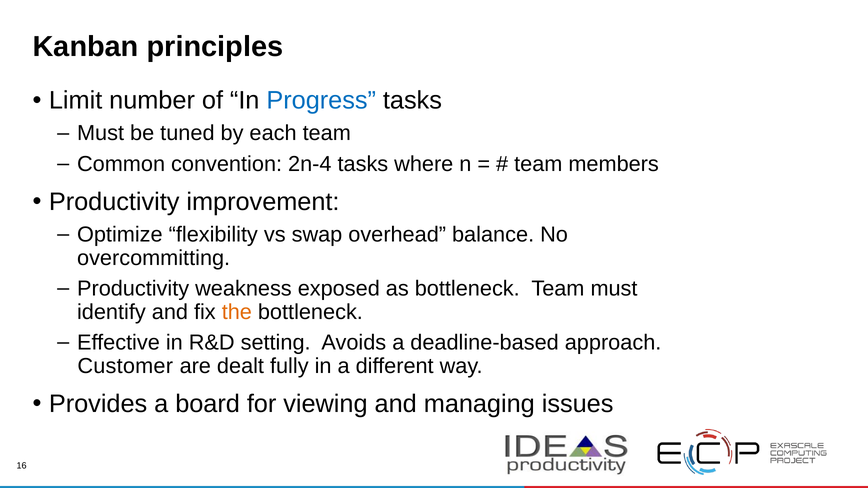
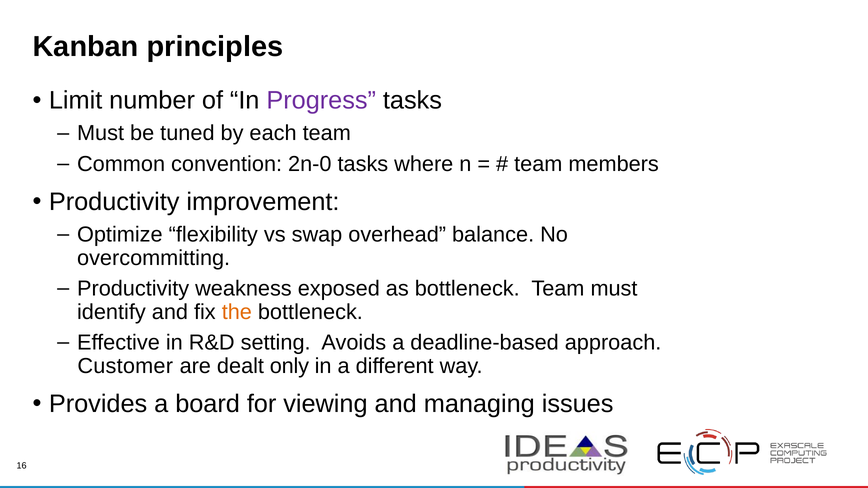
Progress colour: blue -> purple (321, 101)
2n-4: 2n-4 -> 2n-0 (310, 164)
fully: fully -> only (289, 366)
